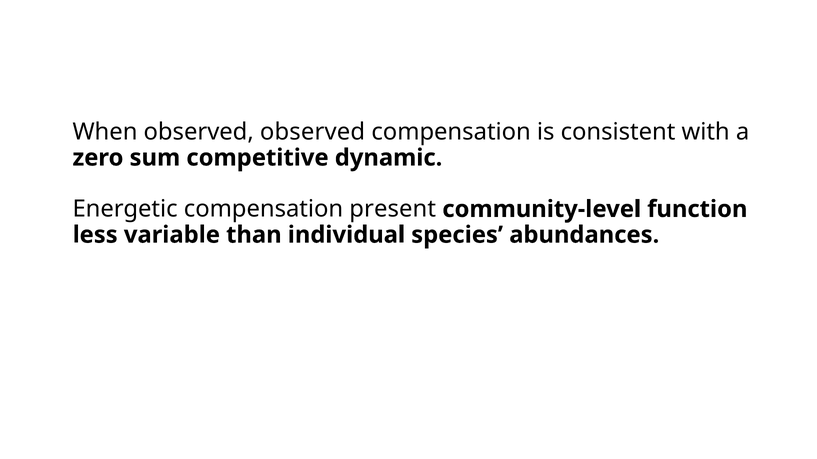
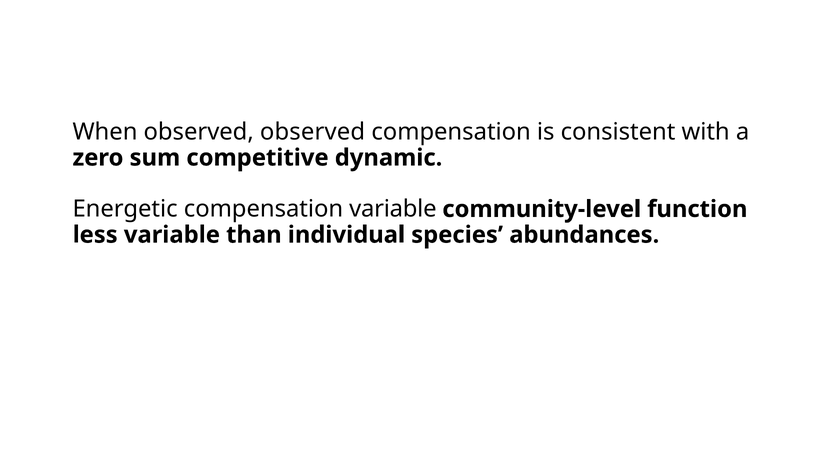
compensation present: present -> variable (393, 209)
